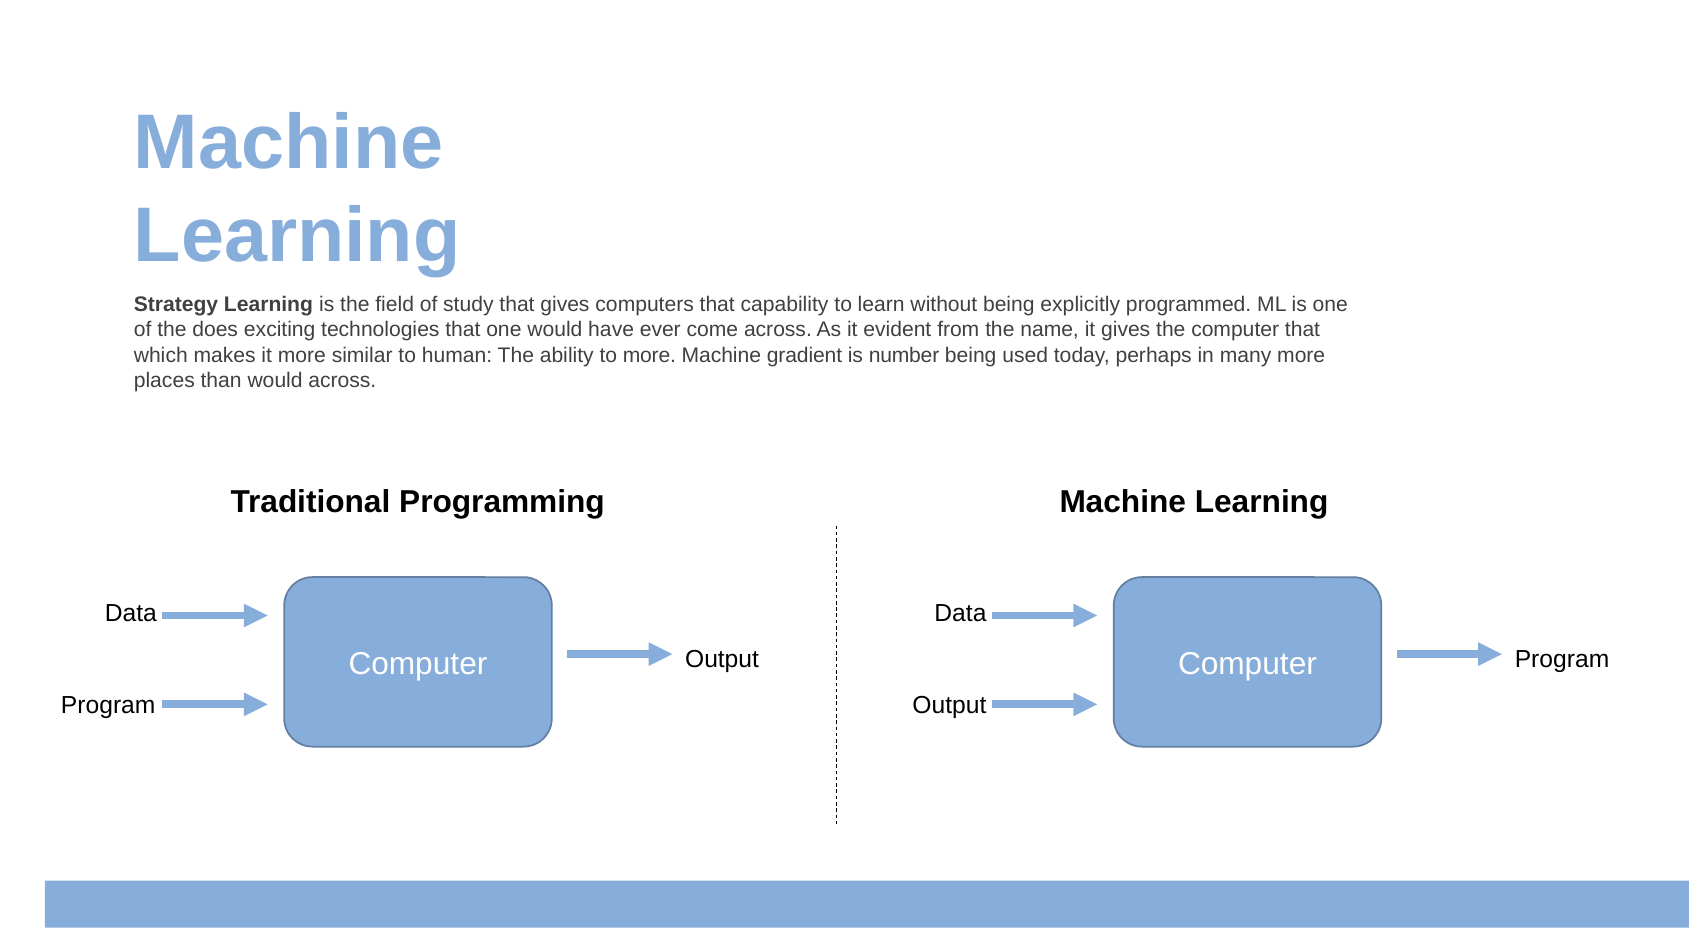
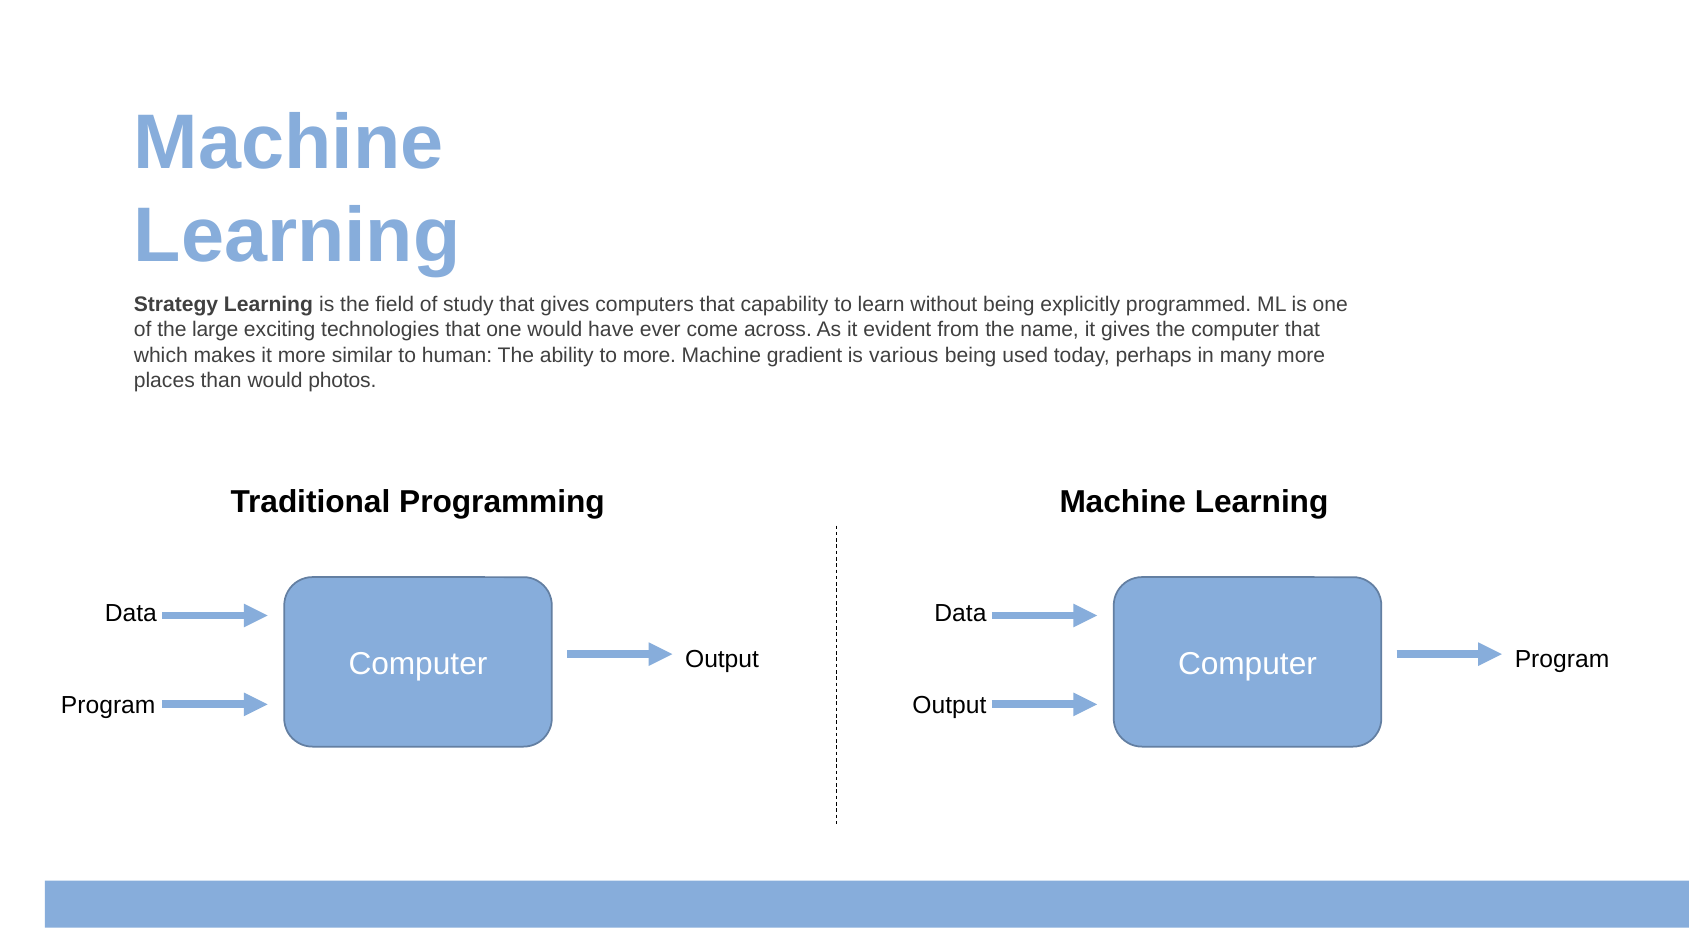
does: does -> large (215, 330)
number: number -> various (904, 355)
would across: across -> photos (342, 381)
